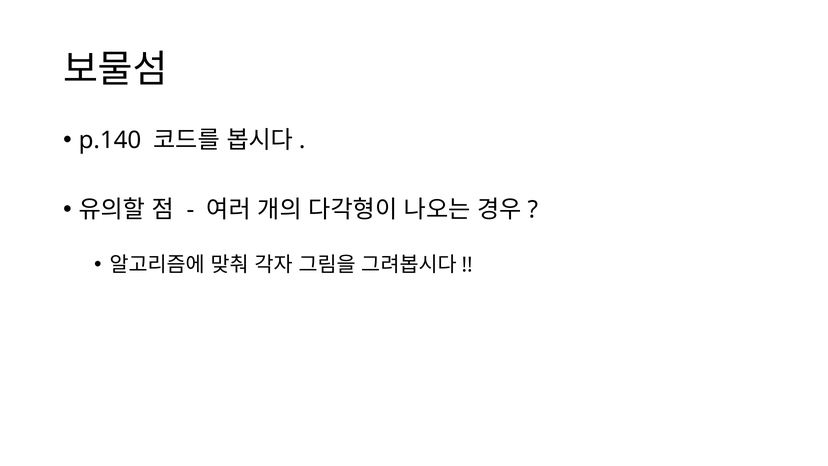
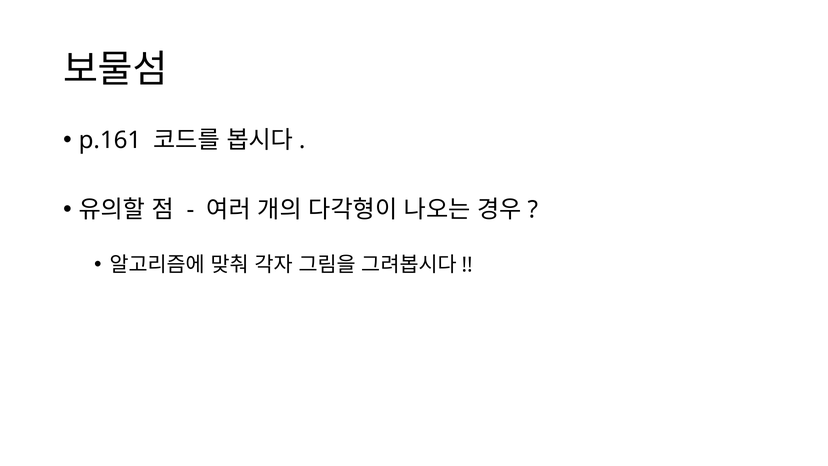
p.140: p.140 -> p.161 (110, 140)
